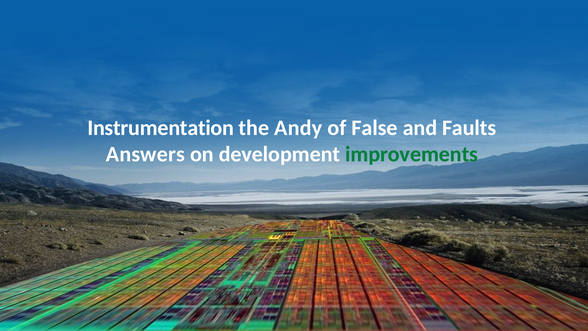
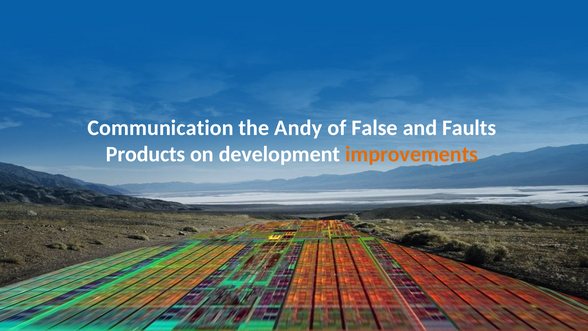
Instrumentation: Instrumentation -> Communication (161, 128)
Answers: Answers -> Products (146, 154)
improvements colour: green -> orange (412, 154)
